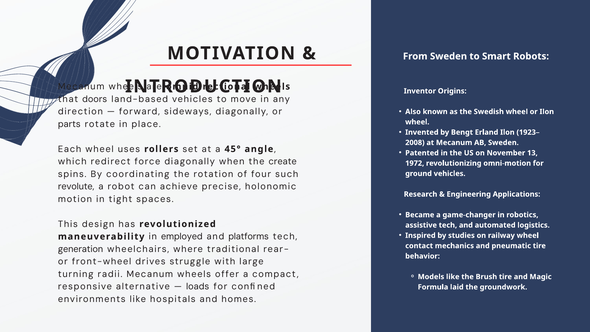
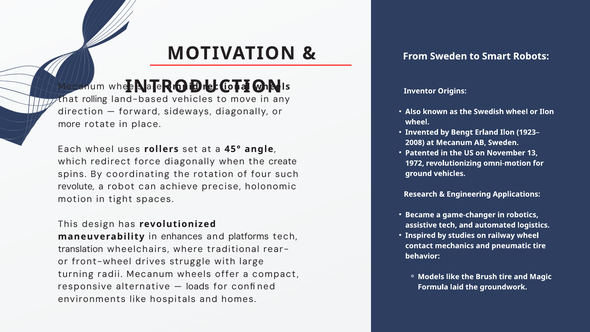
doors: doors -> rolling (95, 99)
parts: parts -> more (69, 124)
employed: employed -> enhances (182, 236)
generation: generation -> translation (81, 249)
